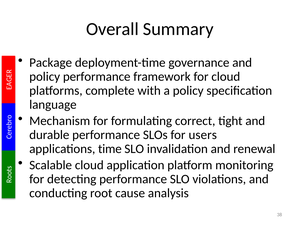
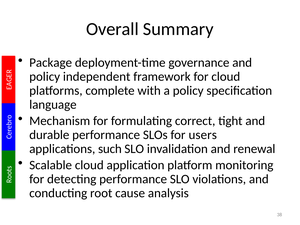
policy performance: performance -> independent (97, 77)
time: time -> such (110, 149)
